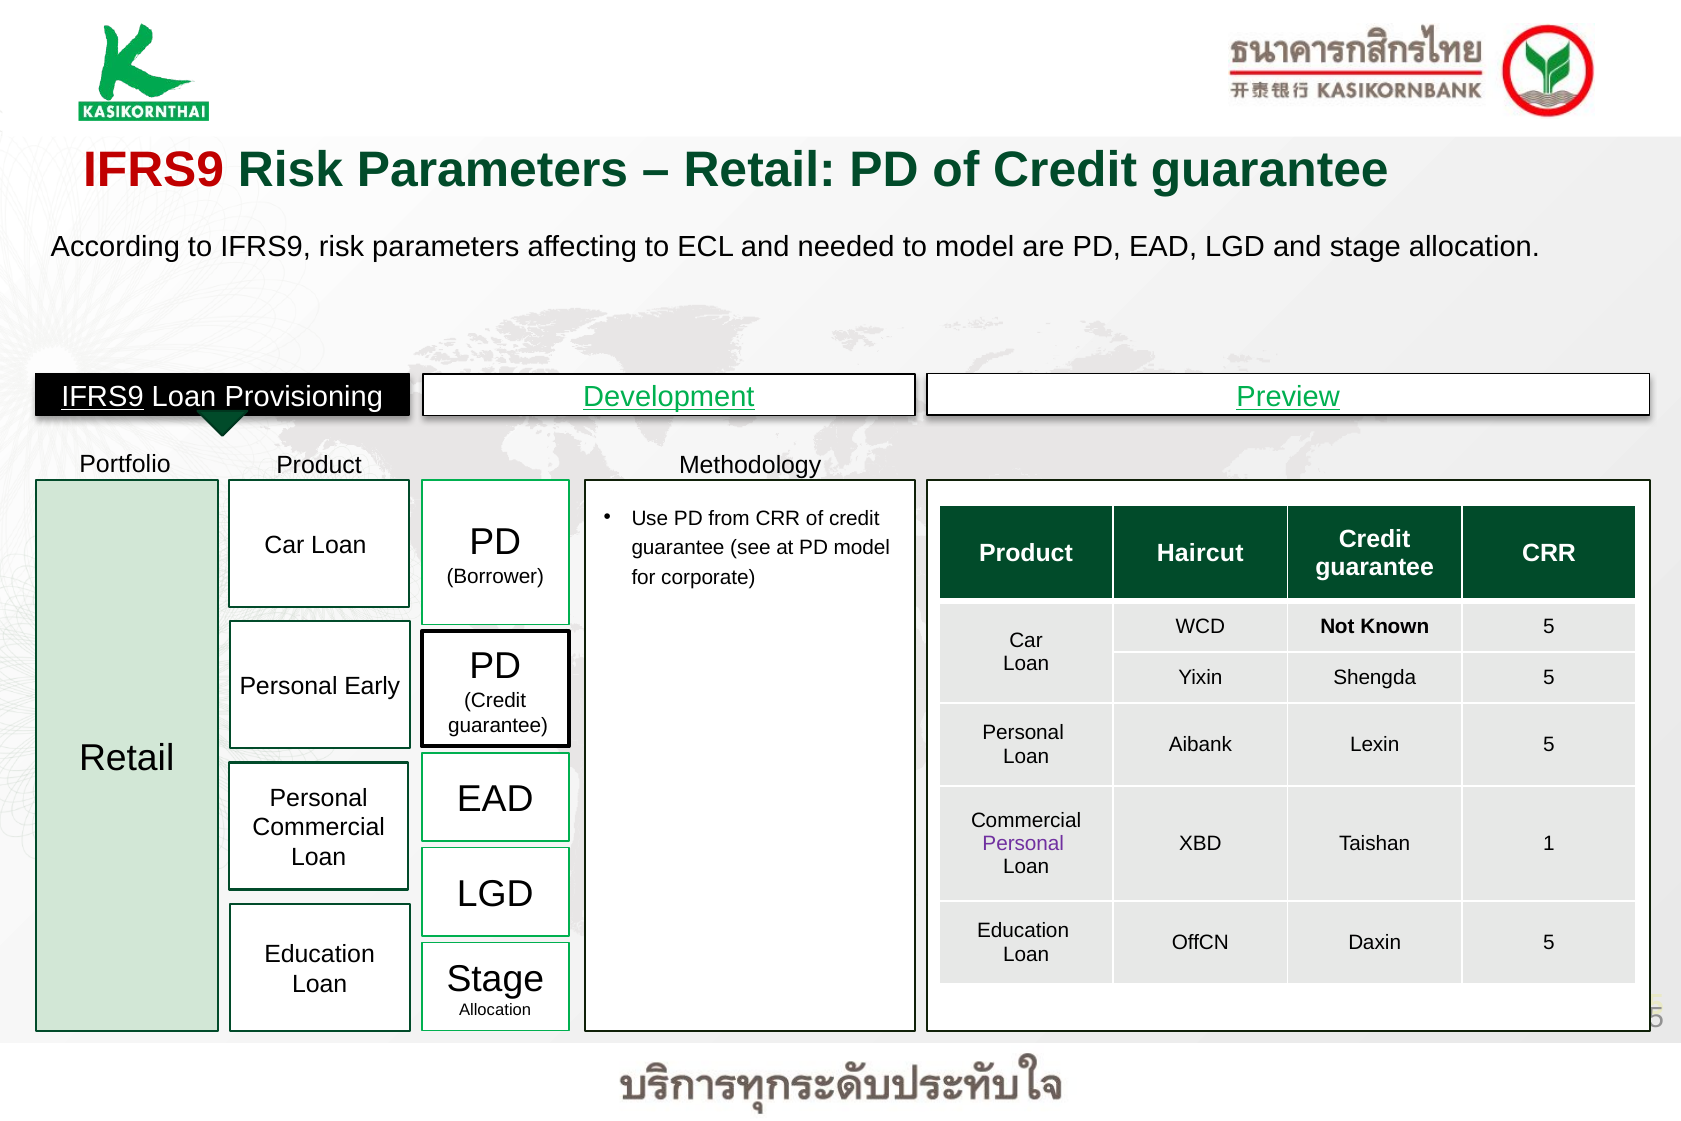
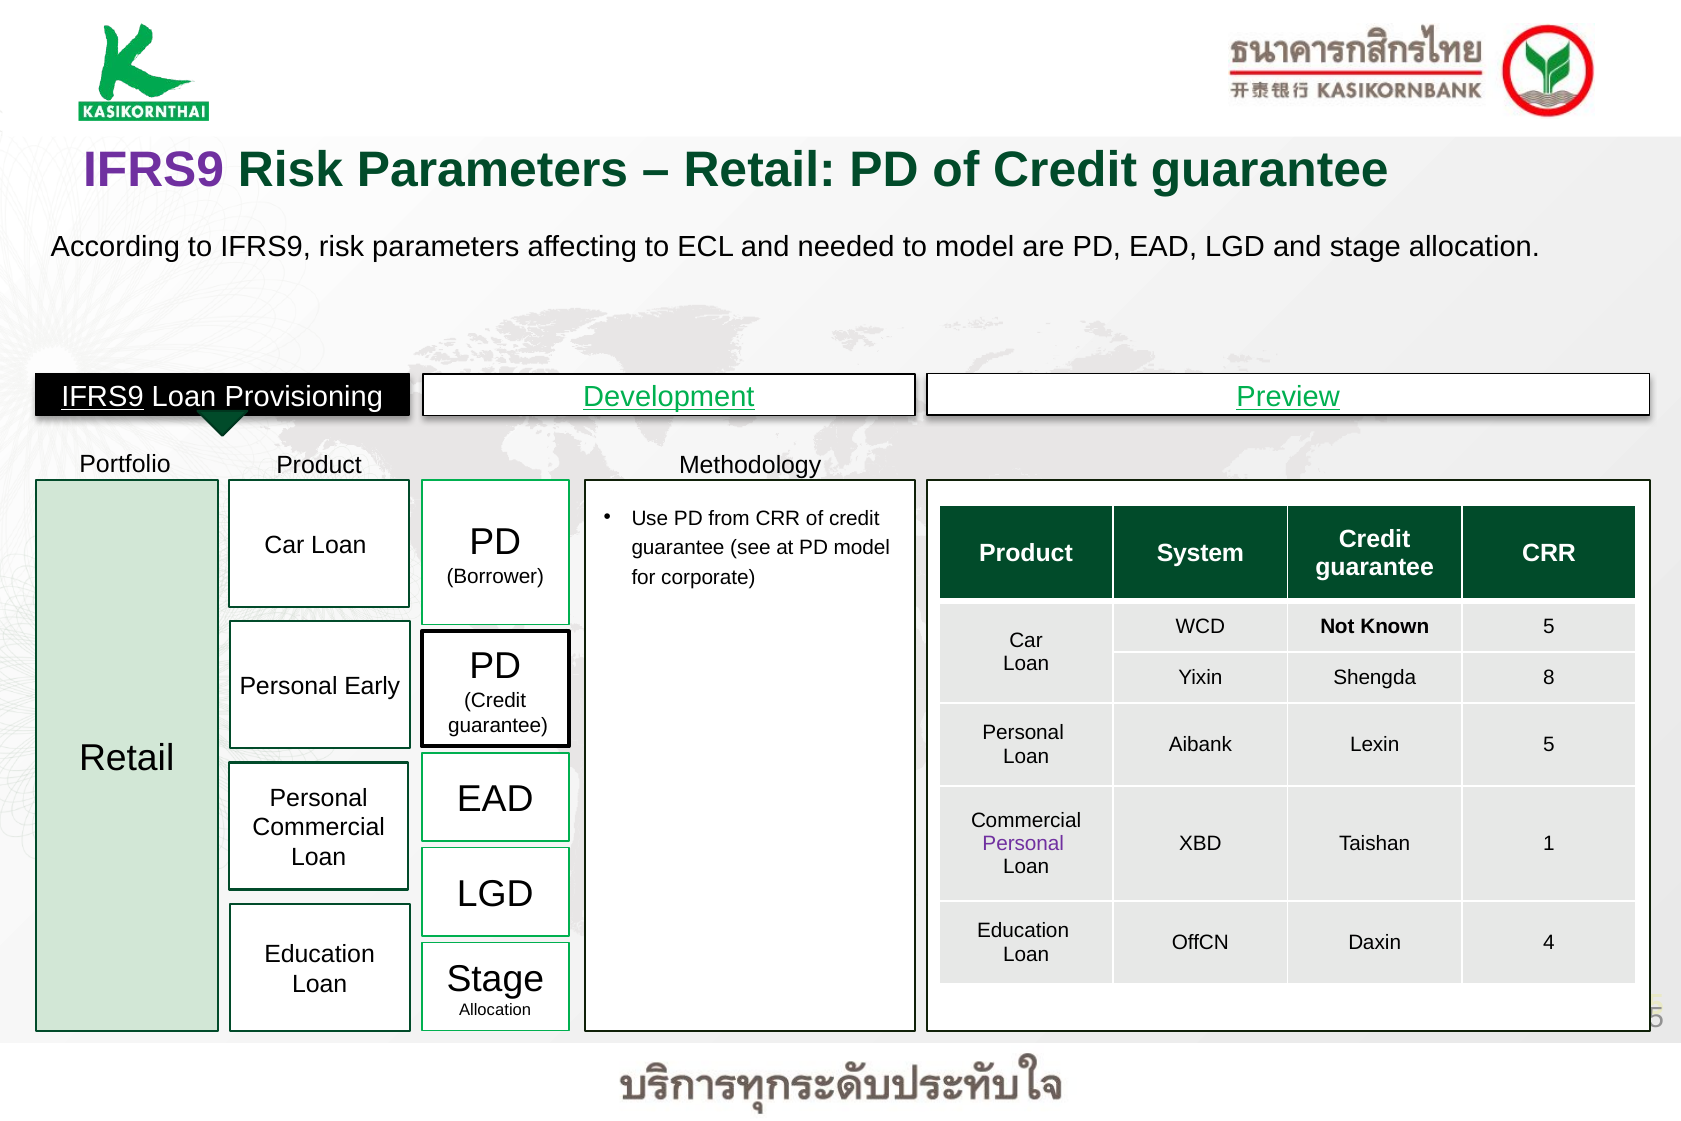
IFRS9 colour: red -> purple (154, 170)
Haircut: Haircut -> System (1200, 553)
Shengda 5: 5 -> 8 (1549, 677)
Daxin 5: 5 -> 4 (1549, 942)
